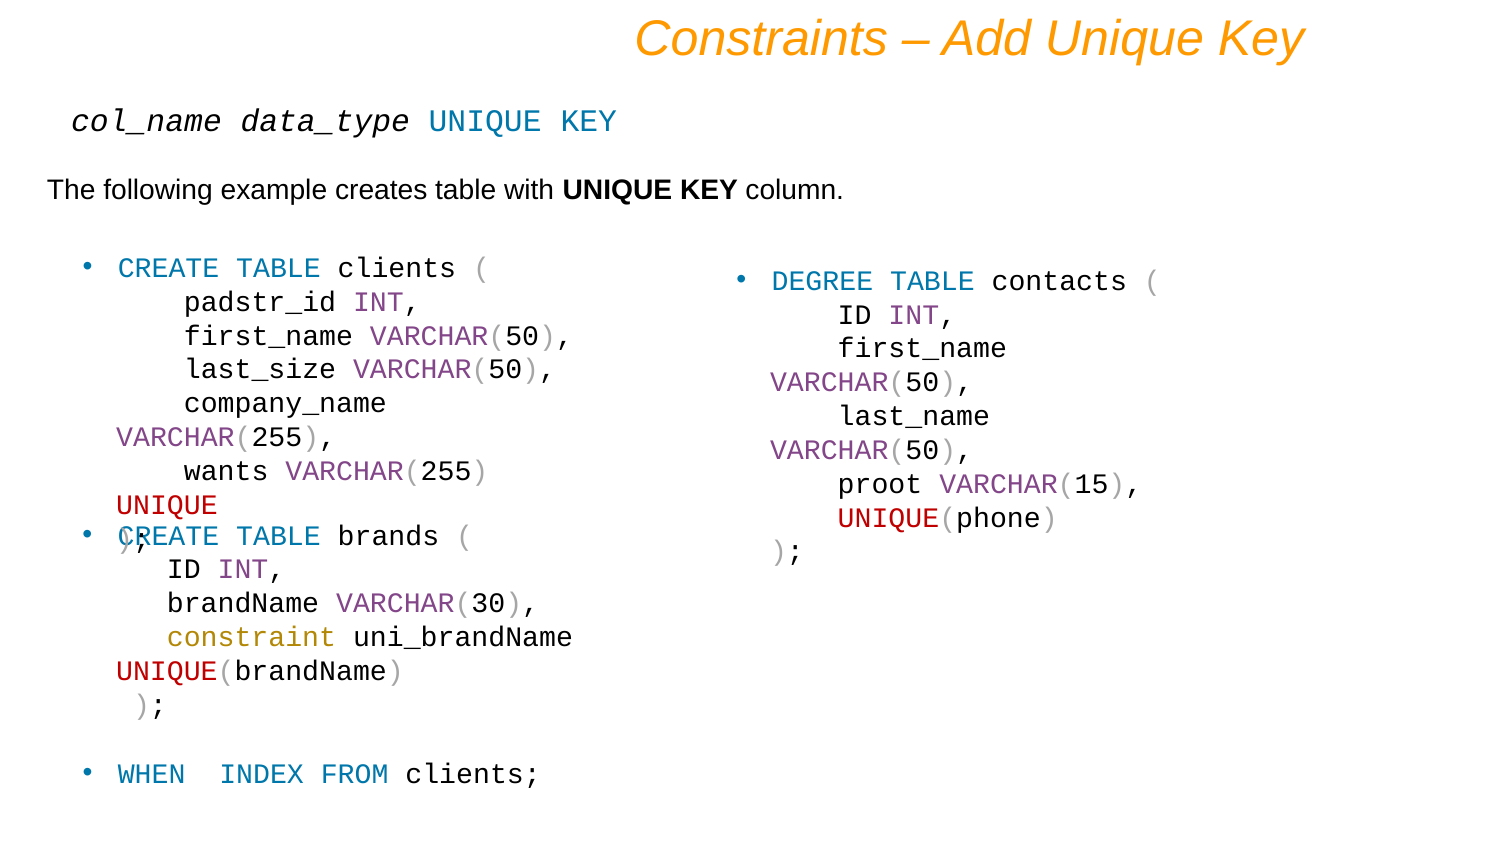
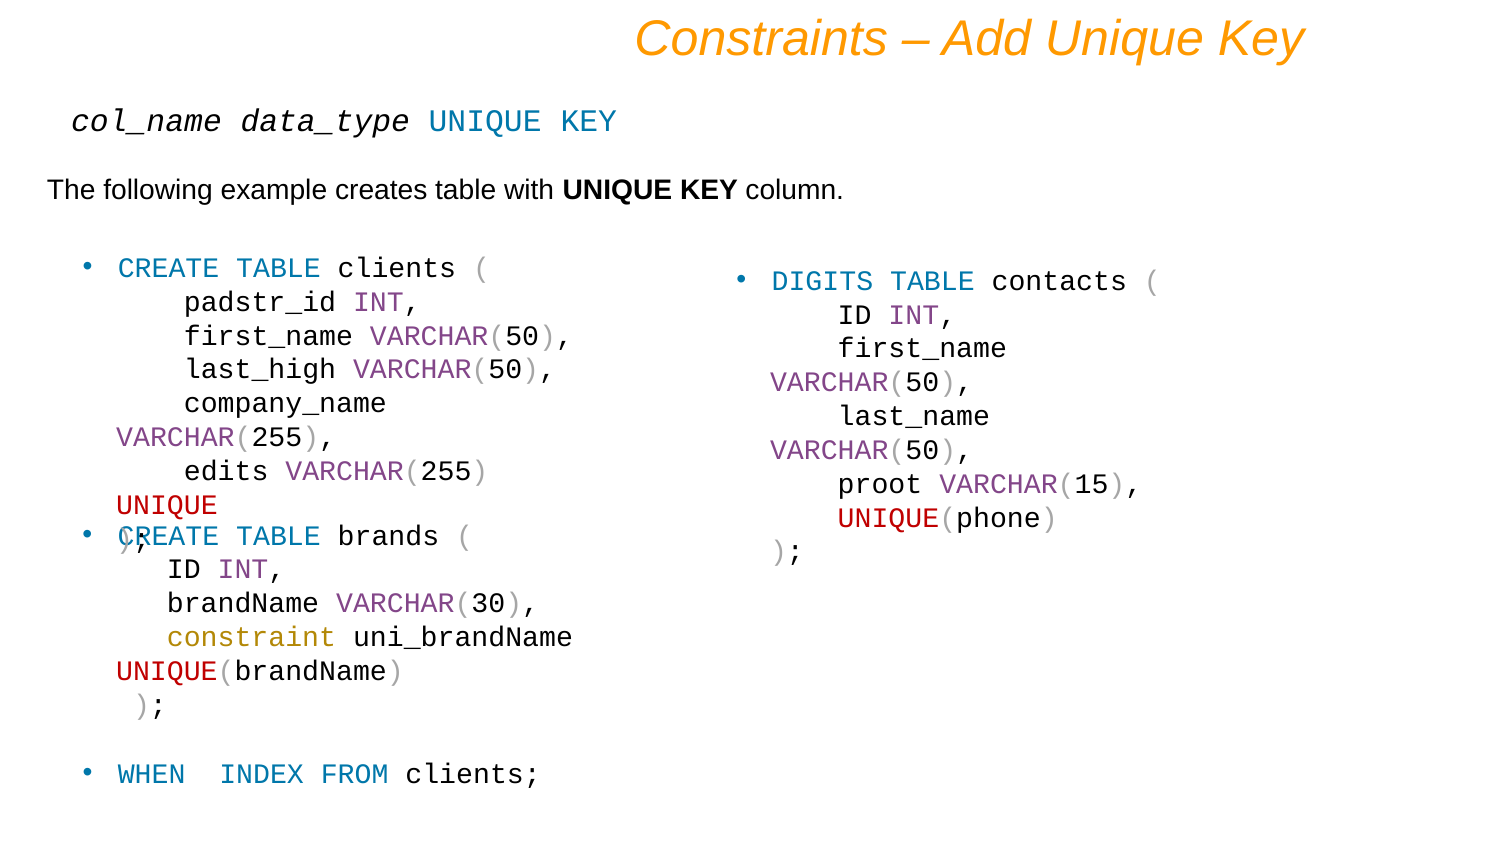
DEGREE: DEGREE -> DIGITS (822, 281)
last_size: last_size -> last_high (260, 370)
wants: wants -> edits (226, 471)
